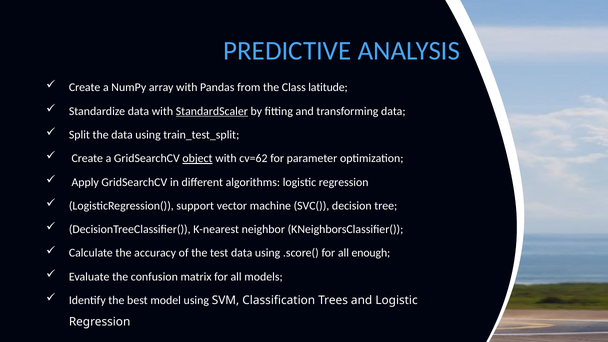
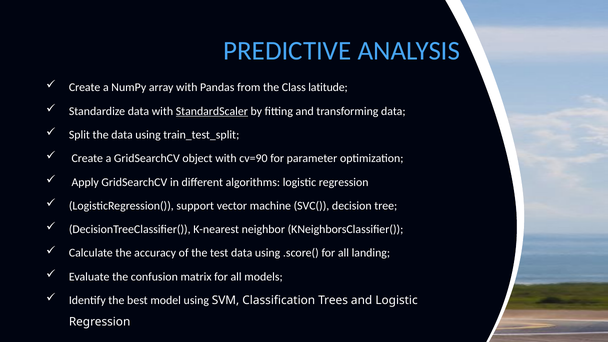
object underline: present -> none (198, 158)
cv=62: cv=62 -> cv=90 (253, 158)
enough: enough -> landing (371, 253)
